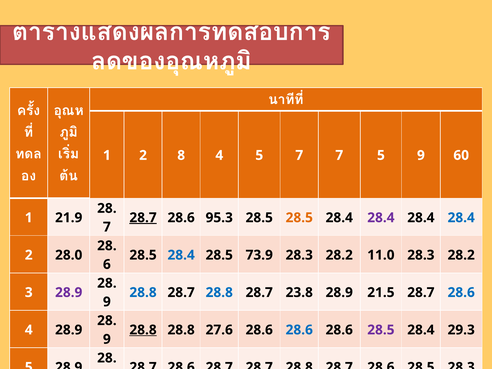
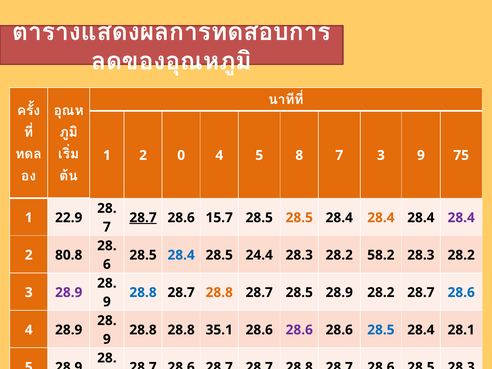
2 8: 8 -> 0 (181, 155)
5 7: 7 -> 8 (299, 155)
7 5: 5 -> 3 (381, 155)
60: 60 -> 75 (461, 155)
21.9: 21.9 -> 22.9 (69, 218)
95.3: 95.3 -> 15.7 (219, 218)
28.4 colour: purple -> orange (381, 218)
28.4 colour: blue -> purple (461, 218)
28.0: 28.0 -> 80.8 (69, 255)
73.9: 73.9 -> 24.4 (259, 255)
11.0: 11.0 -> 58.2 (381, 255)
28.8 colour: blue -> orange (219, 292)
28.7 23.8: 23.8 -> 28.5 (299, 292)
28.9 21.5: 21.5 -> 28.2 (381, 292)
28.8 underline: present -> none (143, 330)
27.6: 27.6 -> 35.1 (219, 330)
28.6 colour: blue -> purple (299, 330)
28.5 colour: purple -> blue (381, 330)
29.3: 29.3 -> 28.1 (461, 330)
